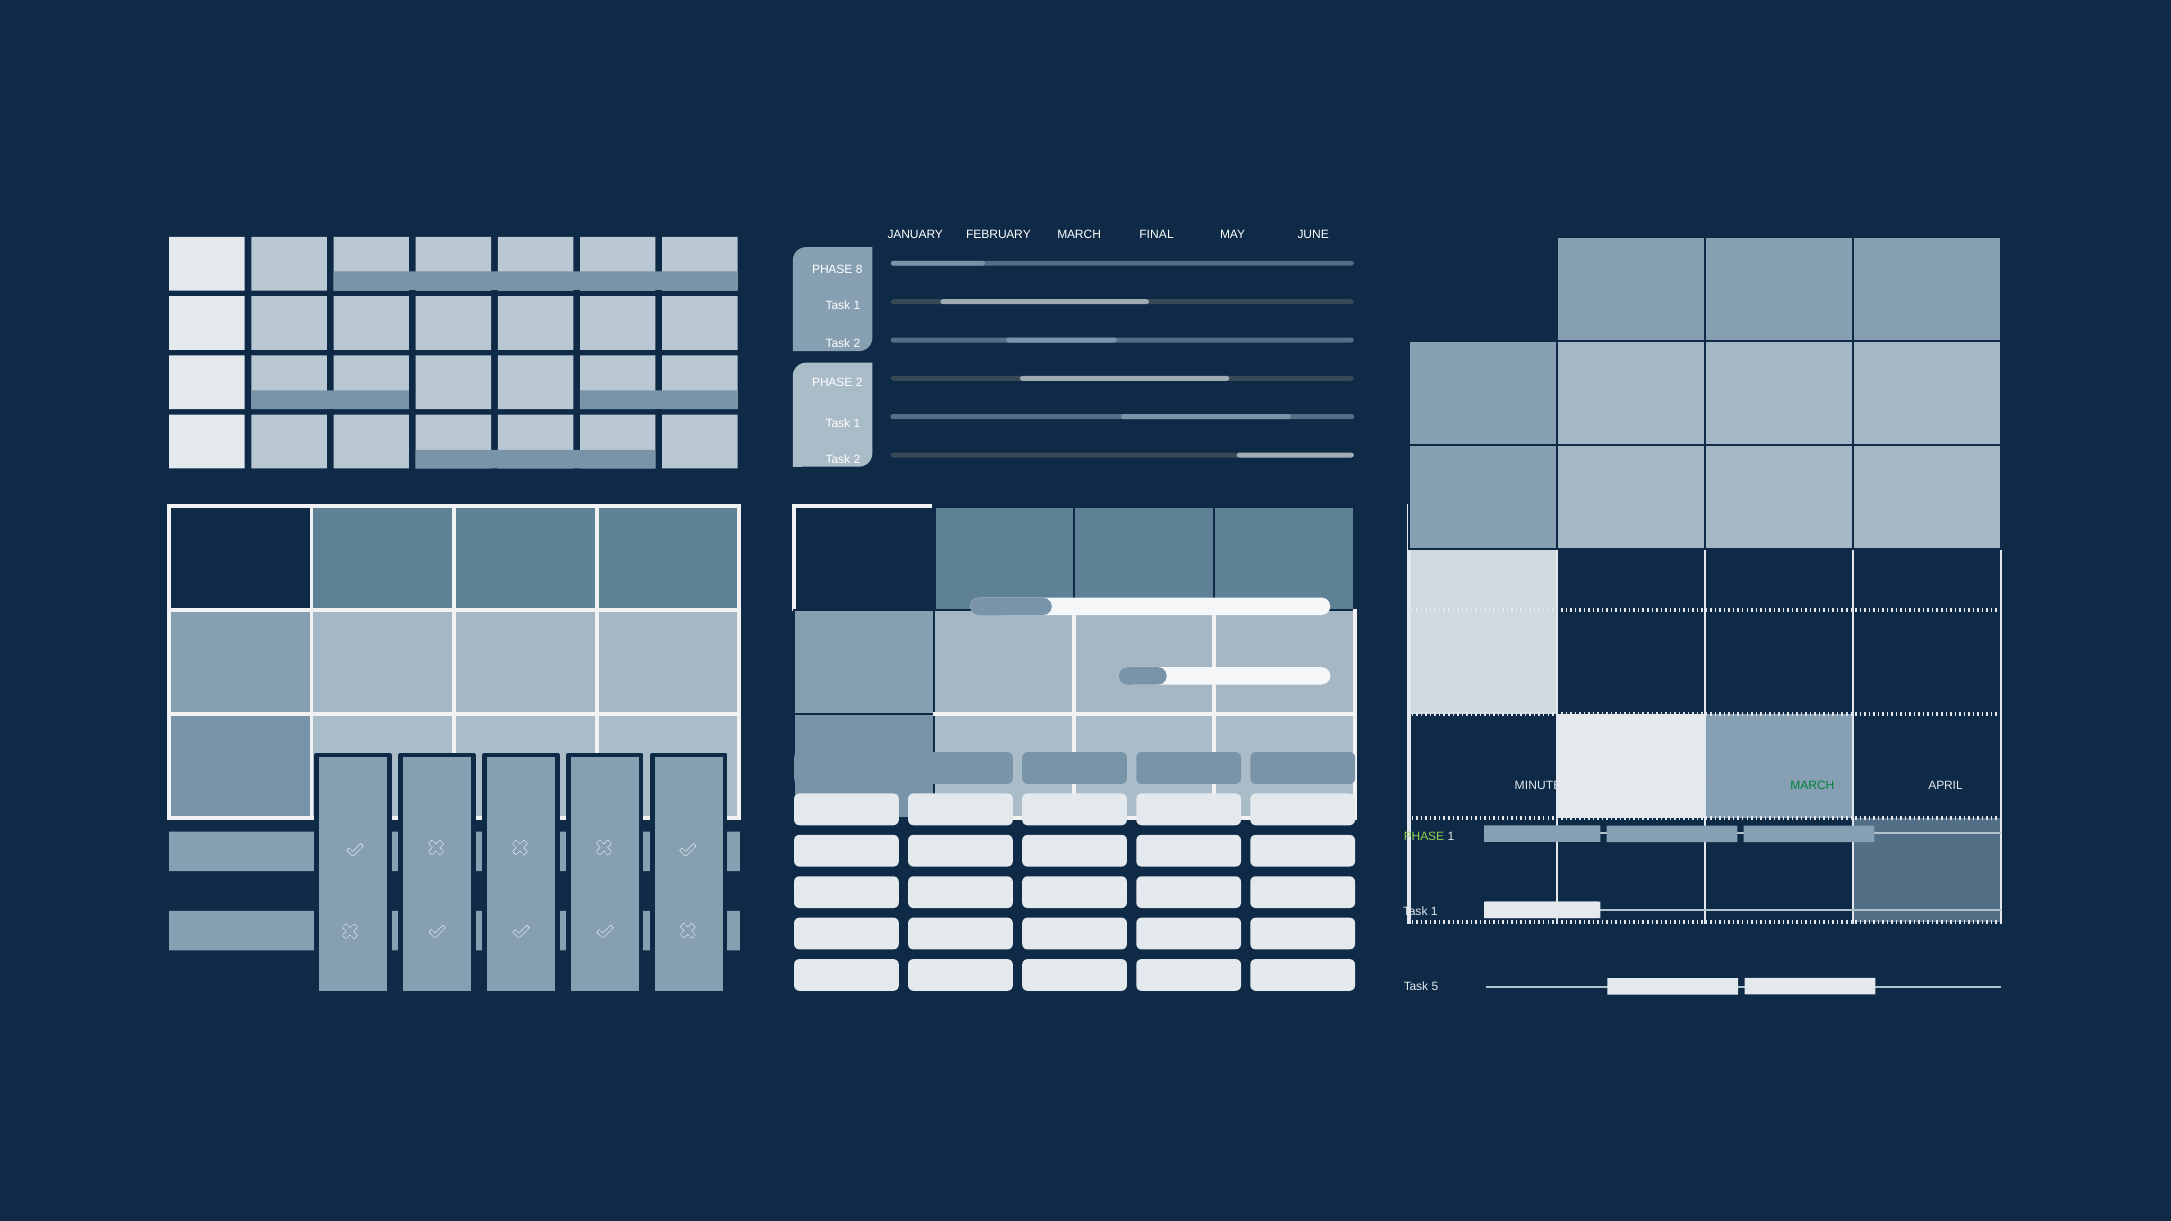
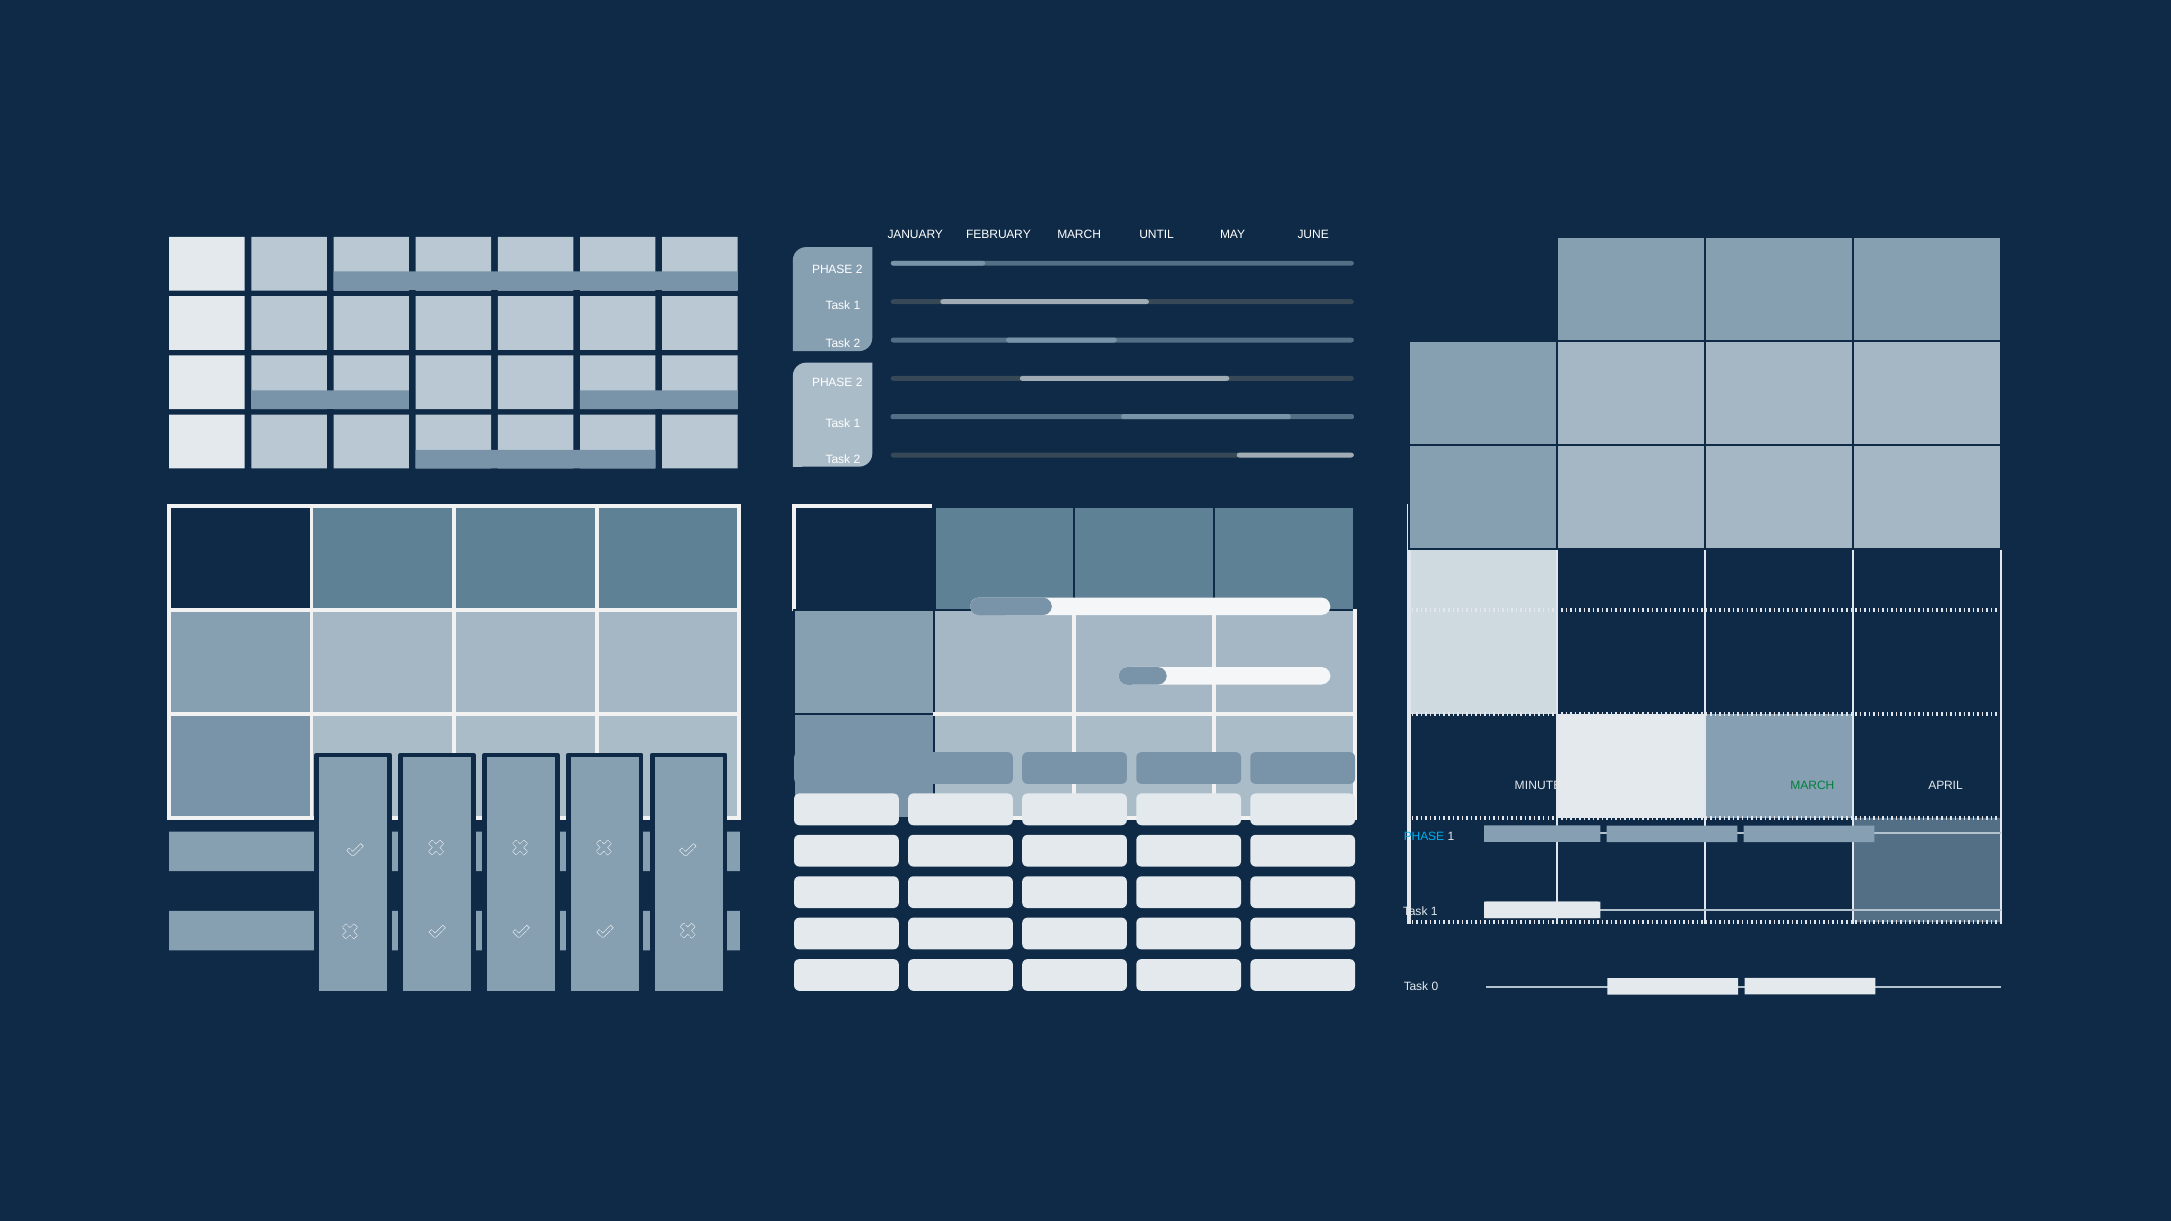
FINAL: FINAL -> UNTIL (1157, 234)
8: 8 -> 2 (859, 269)
PHASE colour: light green -> light blue (1424, 836)
5: 5 -> 0 (1435, 987)
